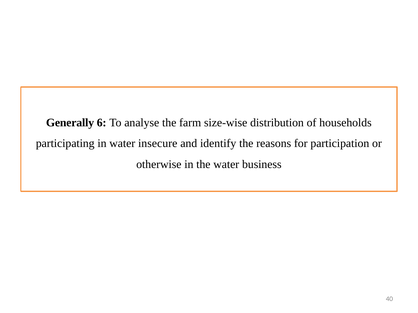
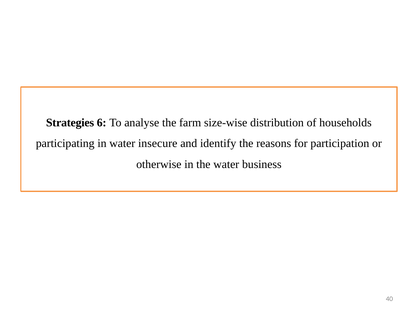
Generally: Generally -> Strategies (70, 123)
